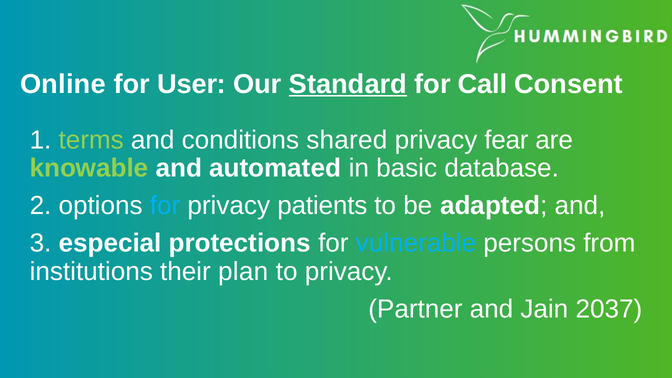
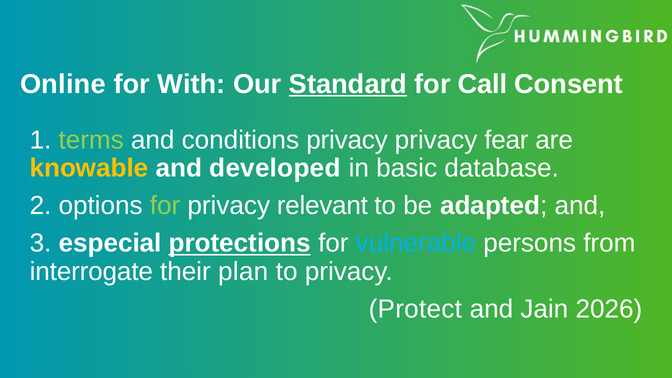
User: User -> With (191, 84)
conditions shared: shared -> privacy (347, 140)
knowable colour: light green -> yellow (89, 168)
automated: automated -> developed (275, 168)
for colour: light blue -> light green (165, 206)
patients: patients -> relevant (322, 206)
protections underline: none -> present (240, 243)
institutions: institutions -> interrogate (91, 272)
Partner: Partner -> Protect (415, 309)
2037: 2037 -> 2026 (609, 309)
